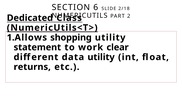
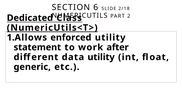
shopping: shopping -> enforced (71, 38)
clear: clear -> after (118, 47)
returns: returns -> generic (32, 67)
